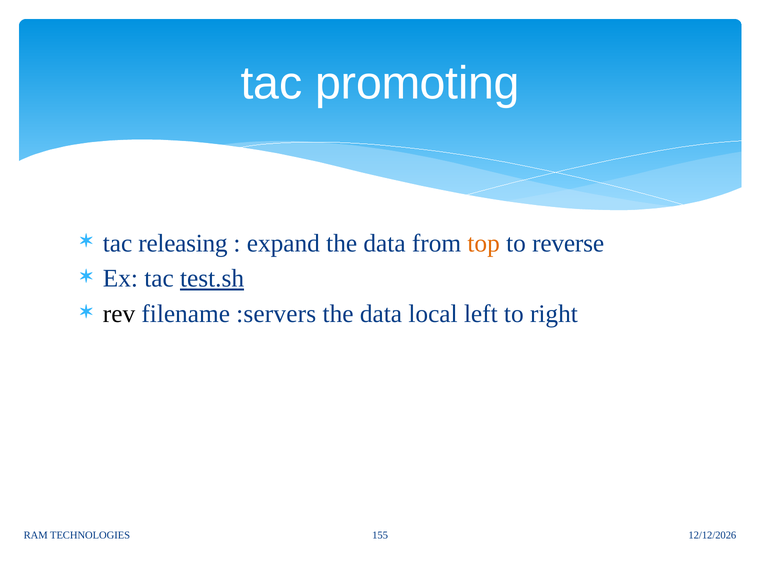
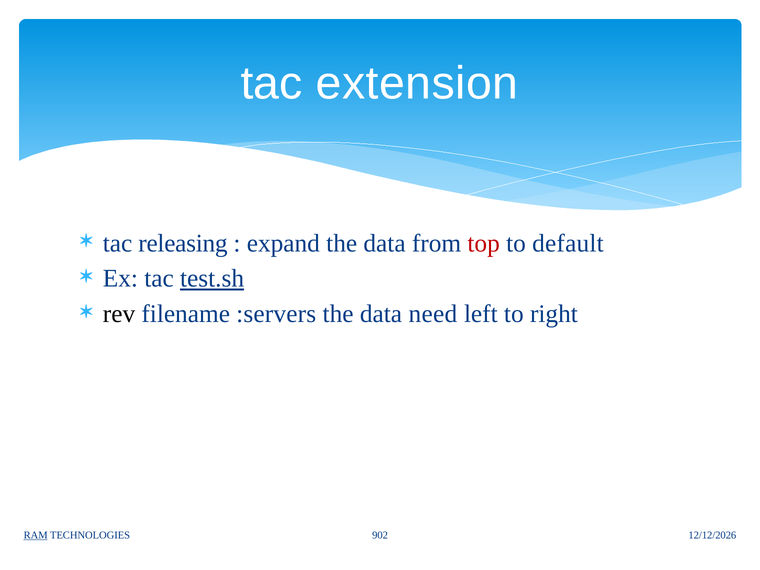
promoting: promoting -> extension (417, 83)
top colour: orange -> red (484, 243)
reverse: reverse -> default (568, 243)
local: local -> need (433, 314)
RAM underline: none -> present (36, 535)
155: 155 -> 902 (380, 535)
